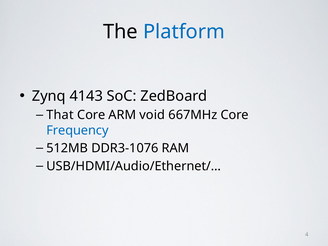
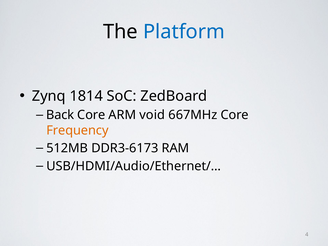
4143: 4143 -> 1814 (86, 96)
That: That -> Back (60, 115)
Frequency colour: blue -> orange (77, 130)
DDR3-1076: DDR3-1076 -> DDR3-6173 (125, 148)
